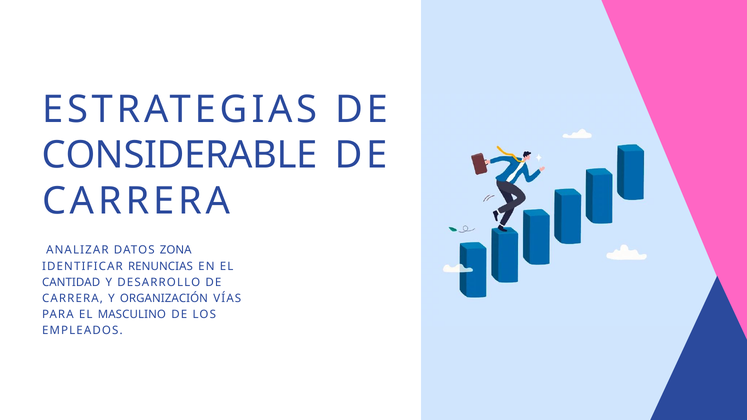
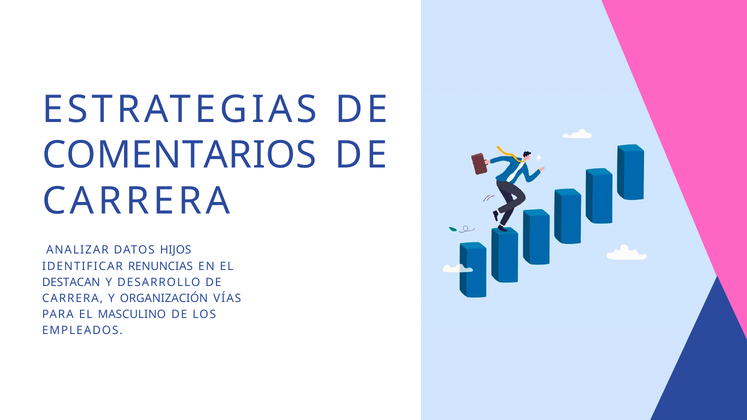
CONSIDERABLE: CONSIDERABLE -> COMENTARIOS (179, 155)
ZONA: ZONA -> HIJOS (176, 250)
CANTIDAD: CANTIDAD -> DESTACAN (71, 282)
